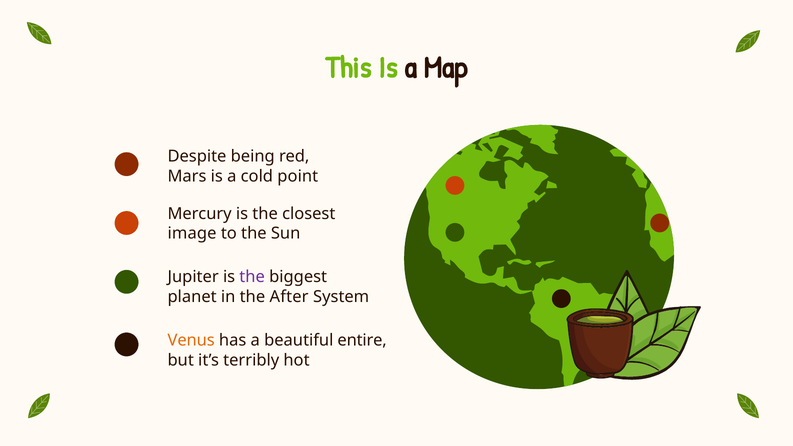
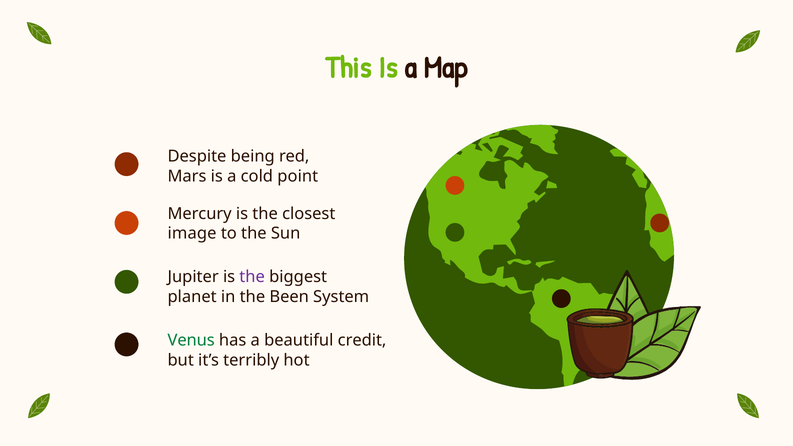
After: After -> Been (289, 297)
Venus colour: orange -> green (191, 341)
entire: entire -> credit (362, 341)
